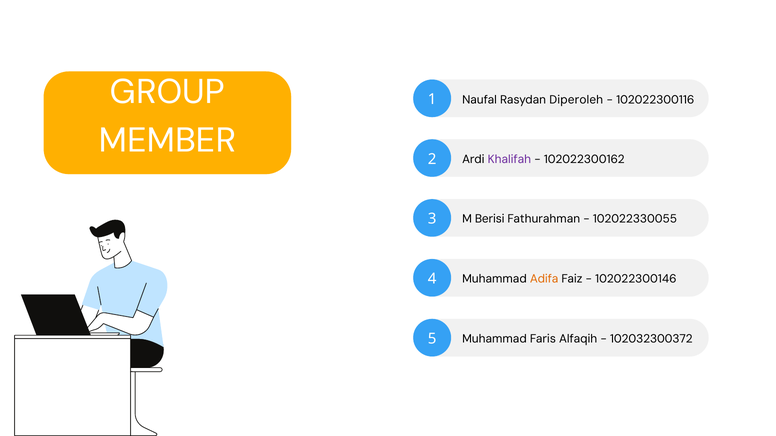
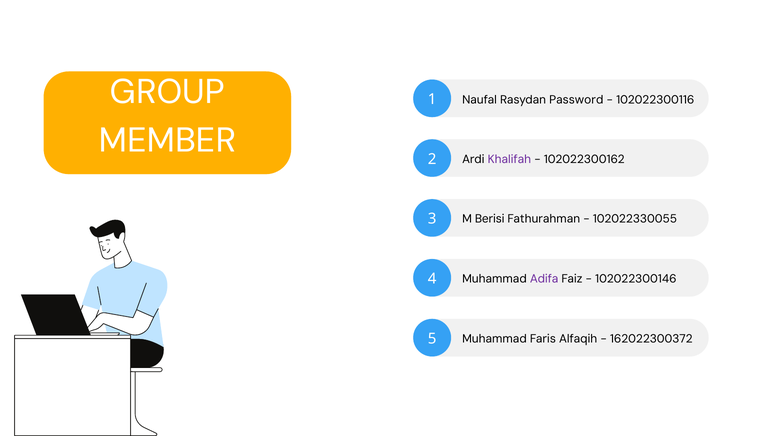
Diperoleh: Diperoleh -> Password (576, 100)
Adifa colour: orange -> purple (544, 279)
102032300372: 102032300372 -> 162022300372 (651, 339)
